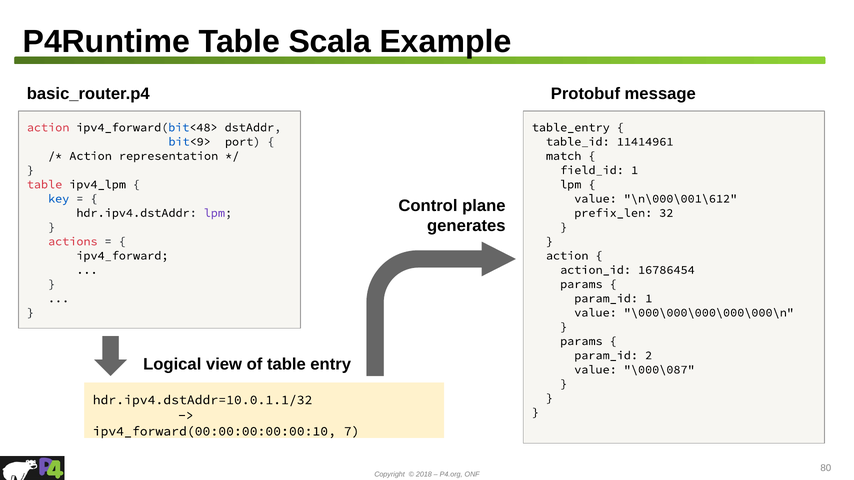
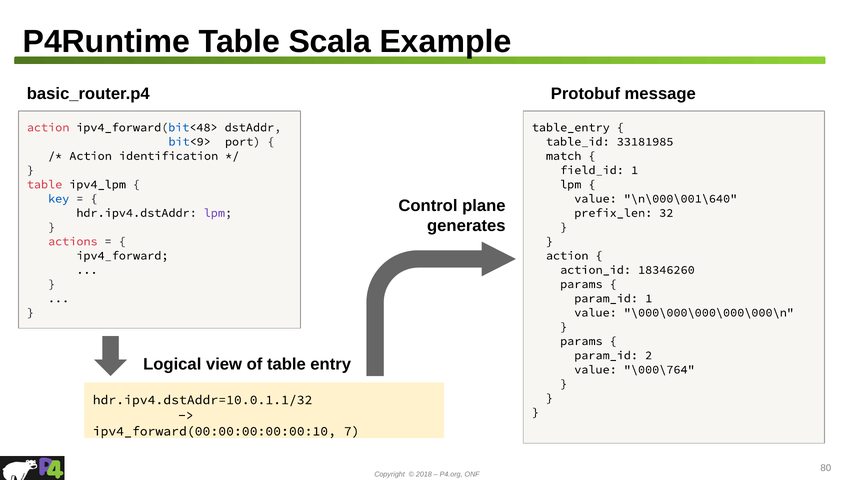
11414961: 11414961 -> 33181985 (645, 142)
representation: representation -> identification (169, 156)
\n\000\001\612: \n\000\001\612 -> \n\000\001\640 (681, 199)
16786454: 16786454 -> 18346260 (666, 270)
\000\087: \000\087 -> \000\764 (659, 370)
